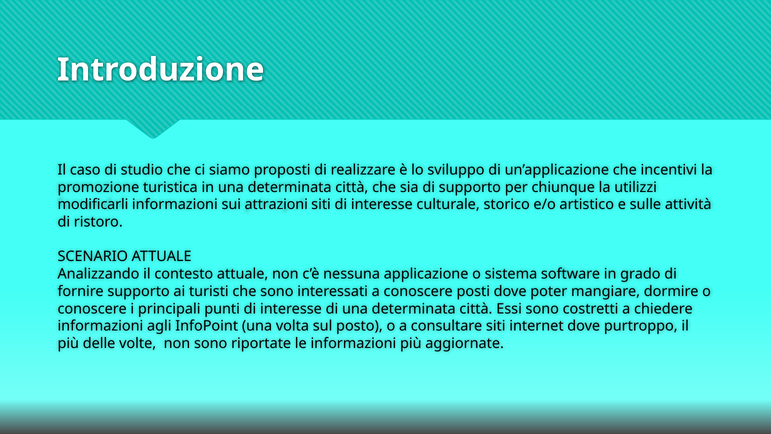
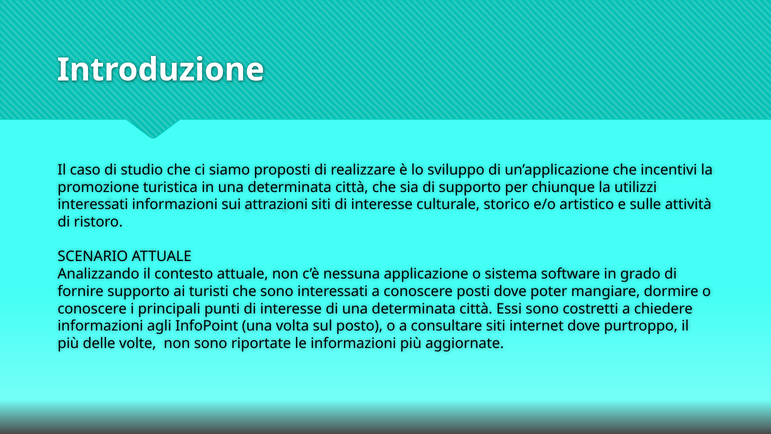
modificarli: modificarli -> interessati (93, 204)
